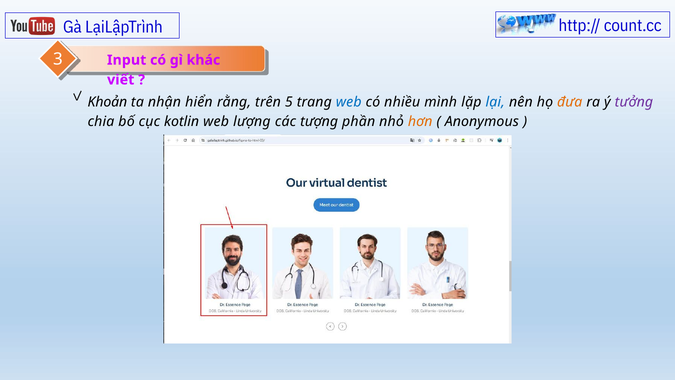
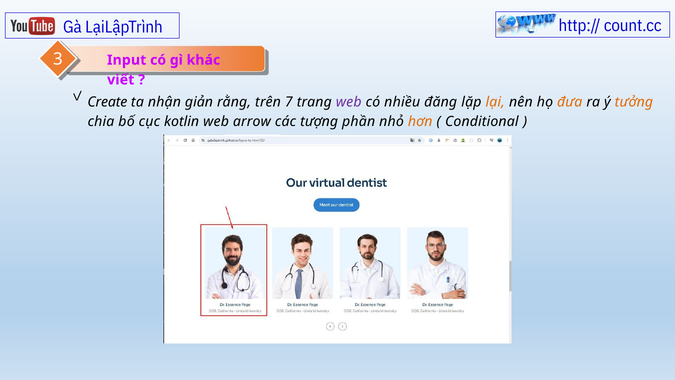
Khoản: Khoản -> Create (107, 102)
hiển: hiển -> giản (199, 102)
5: 5 -> 7 (289, 102)
web colour: blue -> purple (349, 102)
mình: mình -> đăng (441, 102)
lại colour: blue -> orange (495, 102)
tưởng colour: purple -> orange (634, 102)
lượng: lượng -> arrow (252, 122)
Anonymous: Anonymous -> Conditional (482, 122)
